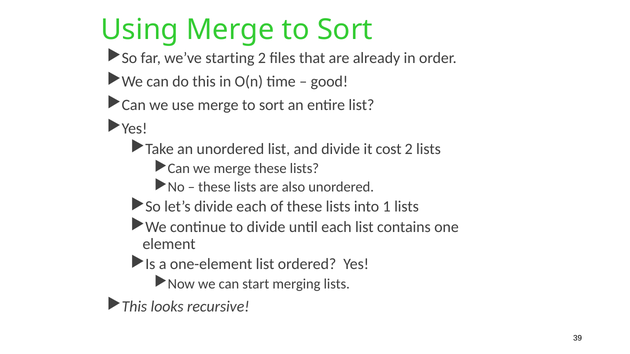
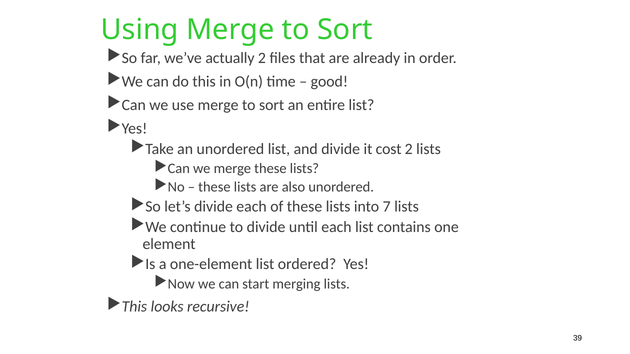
starting: starting -> actually (230, 58)
1: 1 -> 7 (387, 207)
